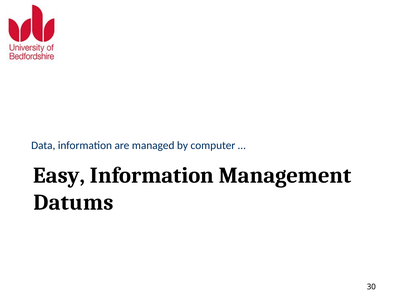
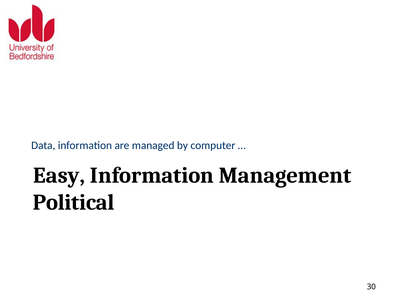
Datums: Datums -> Political (74, 203)
